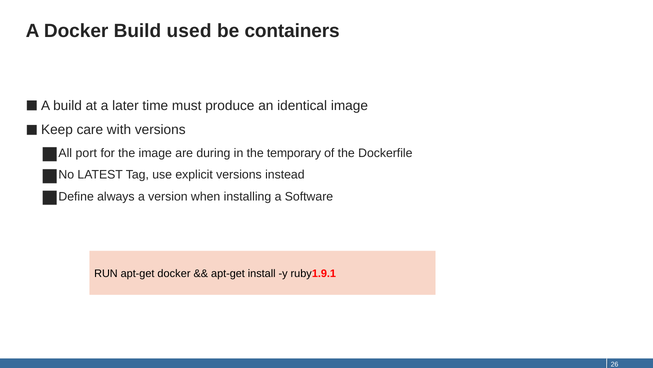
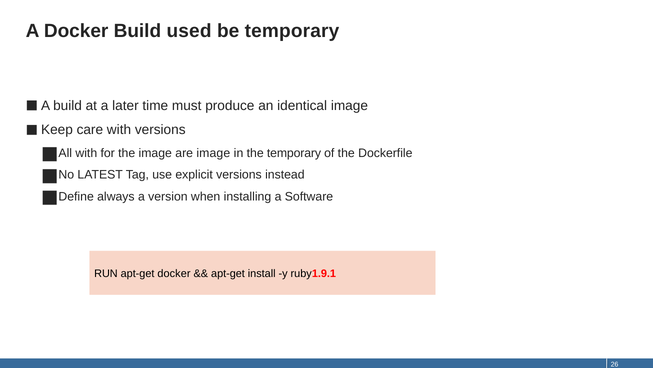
be containers: containers -> temporary (292, 31)
All port: port -> with (86, 153)
are during: during -> image (213, 153)
